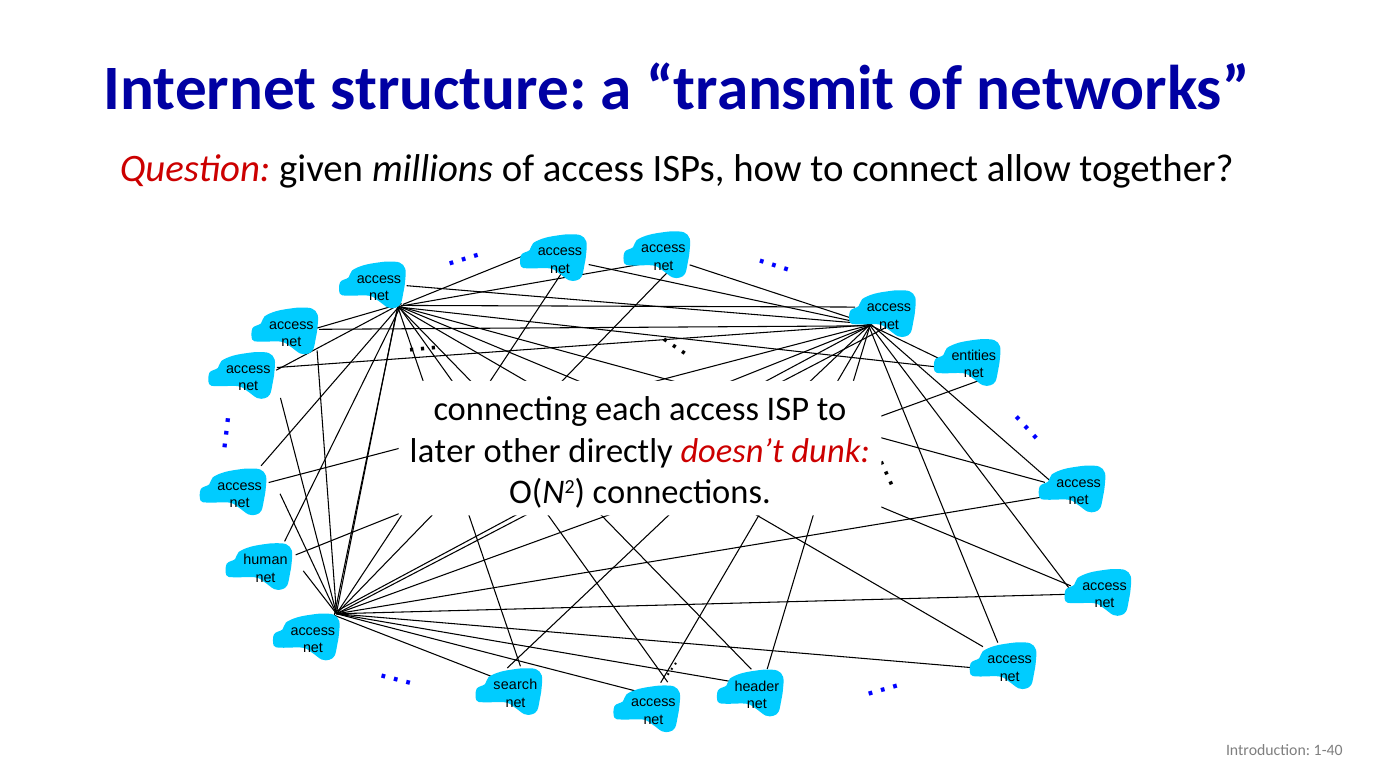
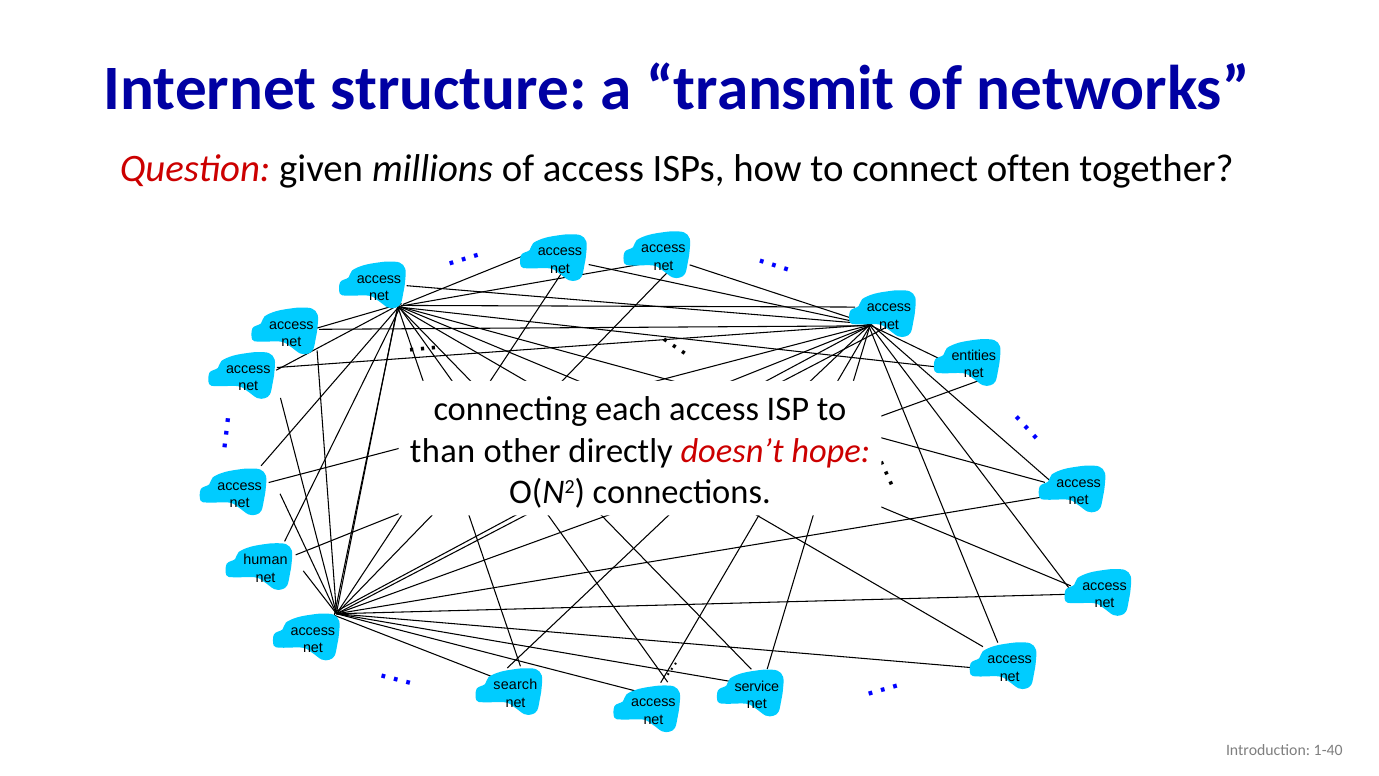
allow: allow -> often (1029, 168)
later: later -> than (443, 450)
dunk: dunk -> hope (831, 450)
header: header -> service (757, 686)
